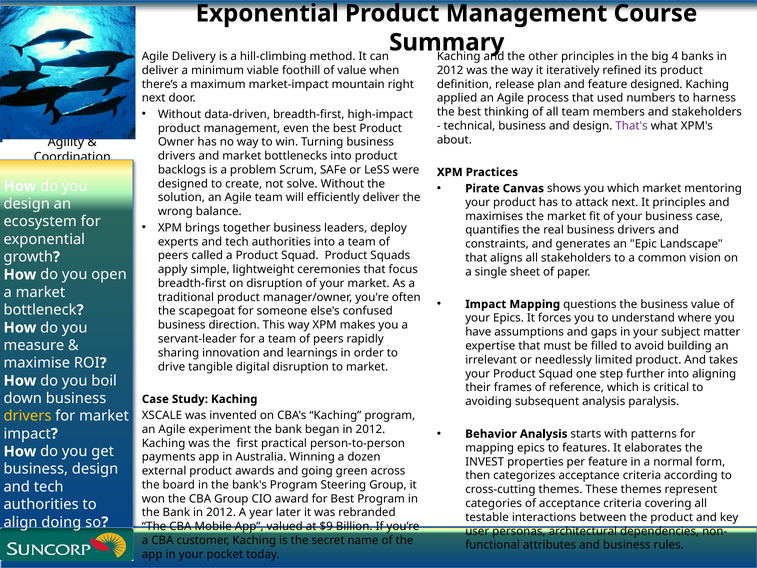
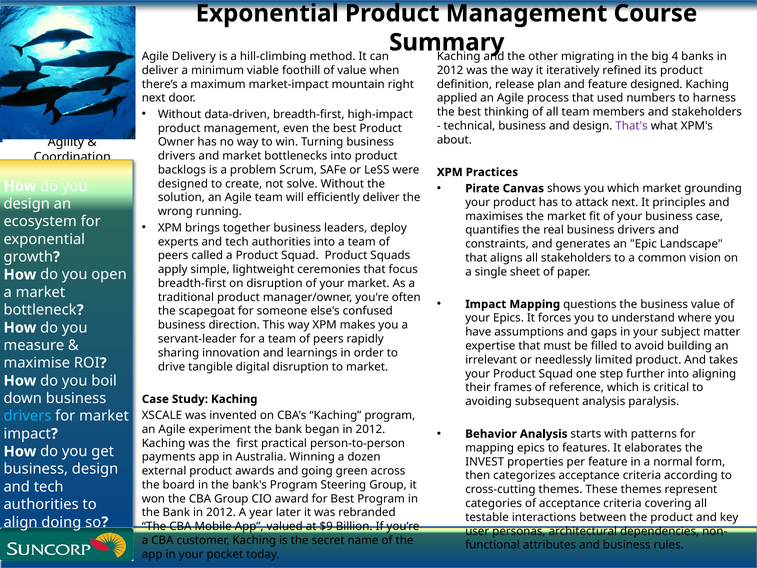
other principles: principles -> migrating (588, 56)
mentoring: mentoring -> grounding (713, 188)
balance: balance -> running (219, 211)
drivers colour: yellow -> light blue (27, 416)
